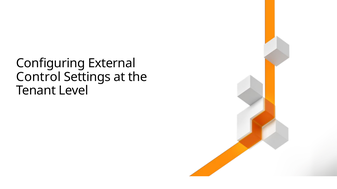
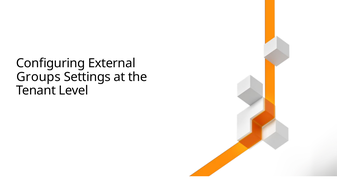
Control: Control -> Groups (39, 77)
